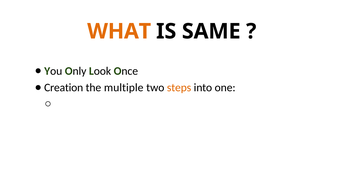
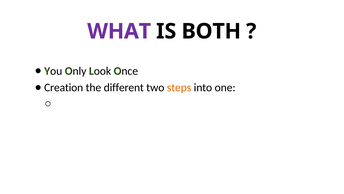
WHAT colour: orange -> purple (119, 31)
SAME: SAME -> BOTH (211, 31)
multiple: multiple -> different (124, 87)
